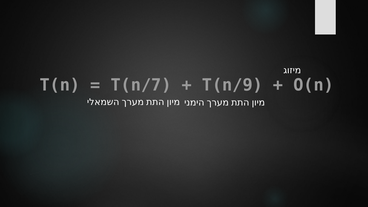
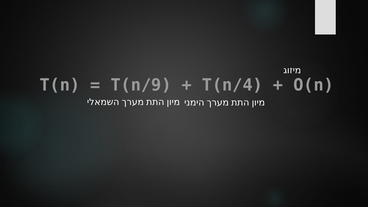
T(n/7: T(n/7 -> T(n/9 (141, 85)
T(n/9: T(n/9 -> T(n/4 (232, 85)
